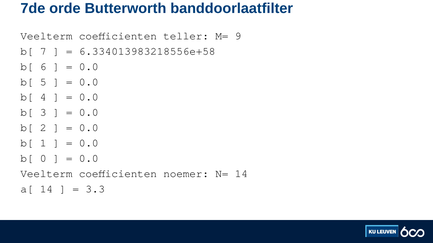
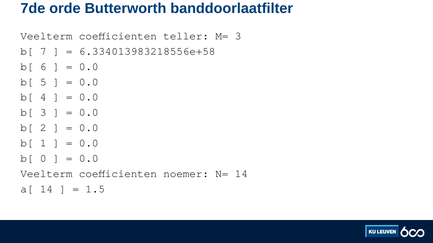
M= 9: 9 -> 3 (238, 36)
3.3: 3.3 -> 1.5 (95, 189)
